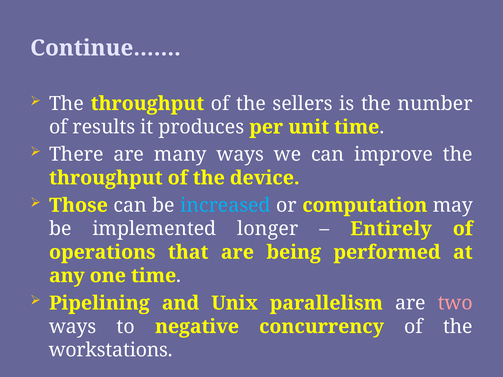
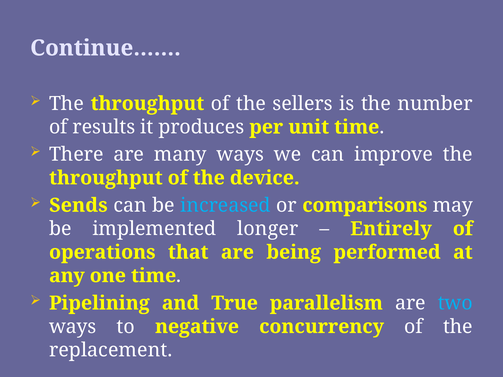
Those: Those -> Sends (78, 205)
computation: computation -> comparisons (365, 205)
Unix: Unix -> True (235, 303)
two colour: pink -> light blue (455, 303)
workstations: workstations -> replacement (111, 350)
